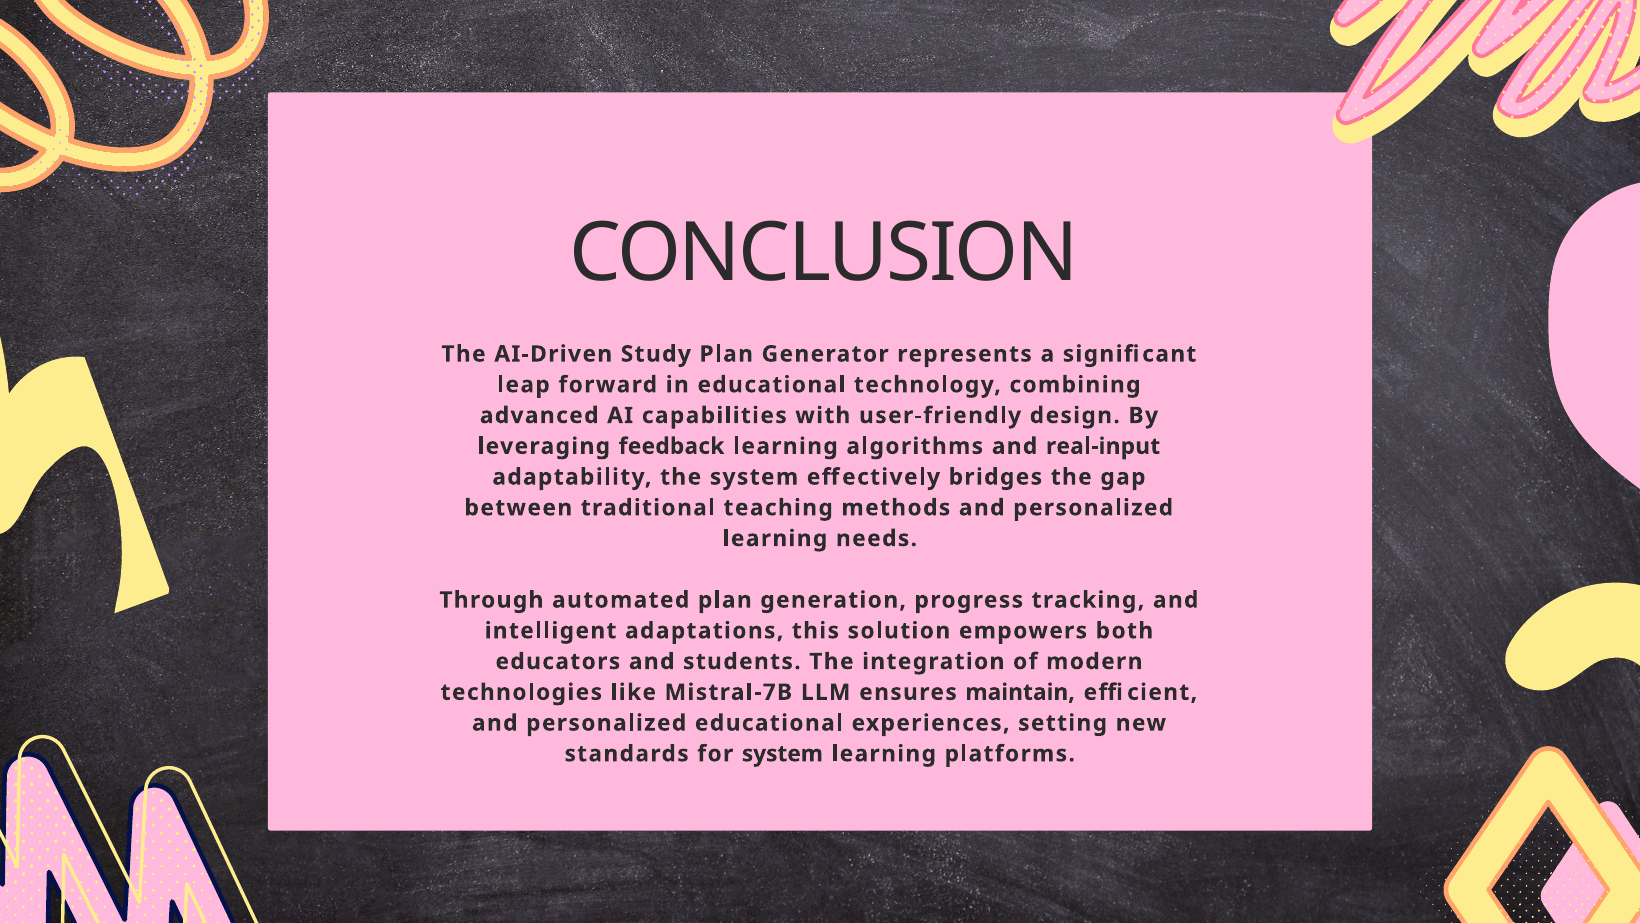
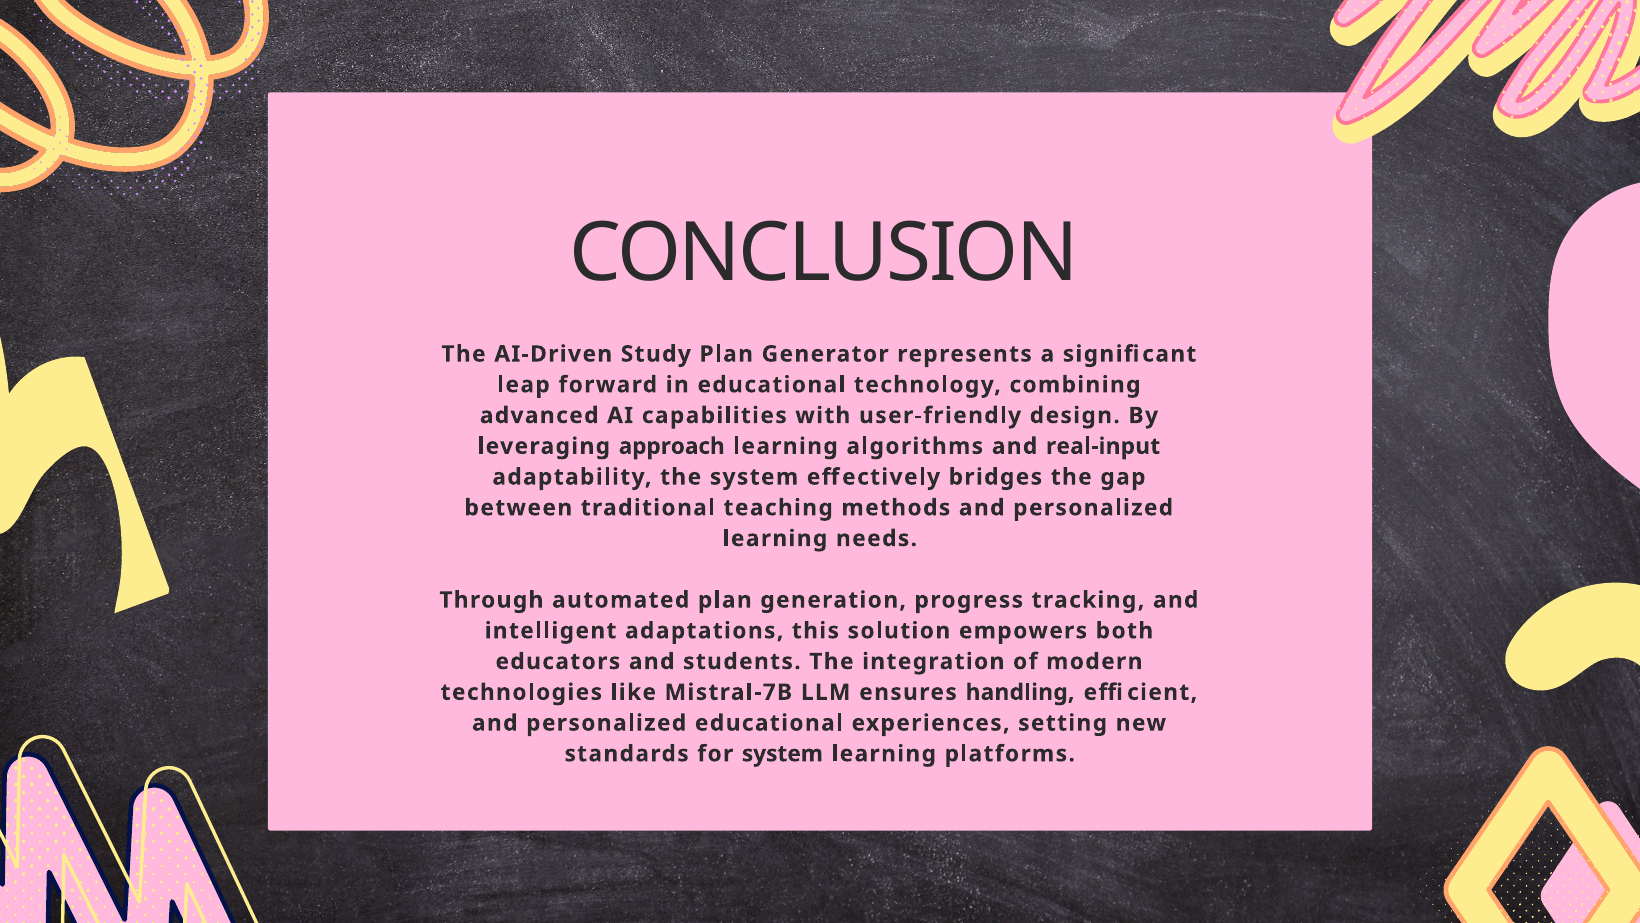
feedback: feedback -> approach (672, 446)
maintain: maintain -> handling (1020, 692)
